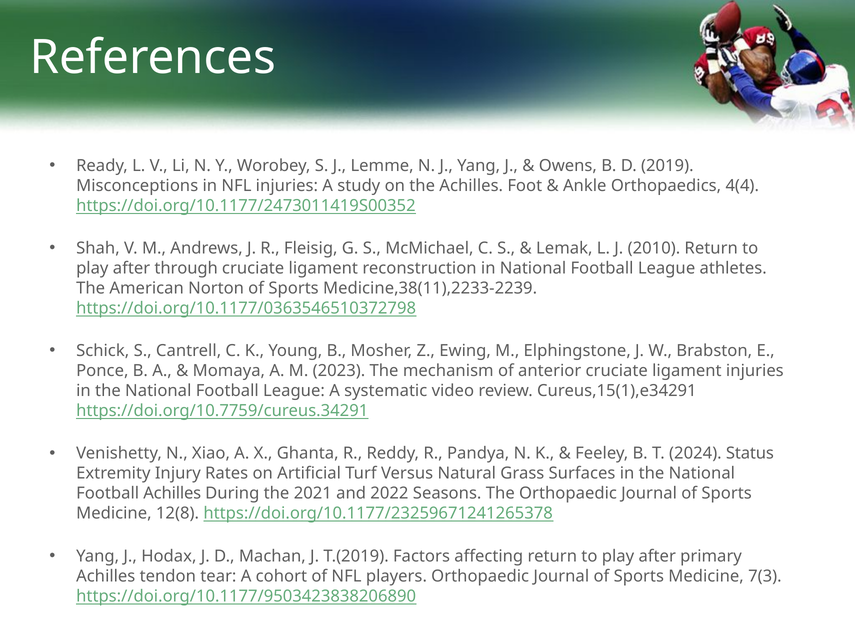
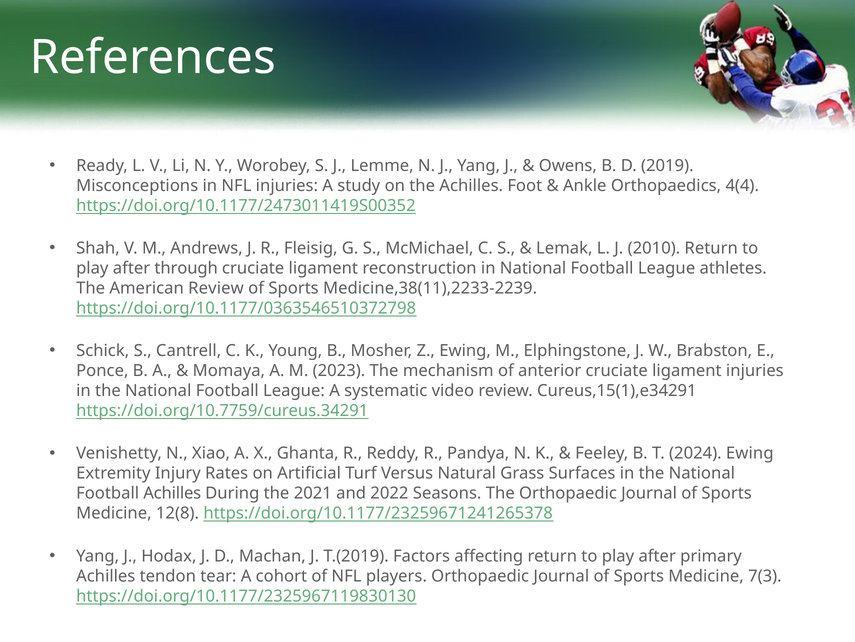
American Norton: Norton -> Review (216, 288)
2024 Status: Status -> Ewing (750, 453)
https://doi.org/10.1177/9503423838206890: https://doi.org/10.1177/9503423838206890 -> https://doi.org/10.1177/2325967119830130 (246, 595)
